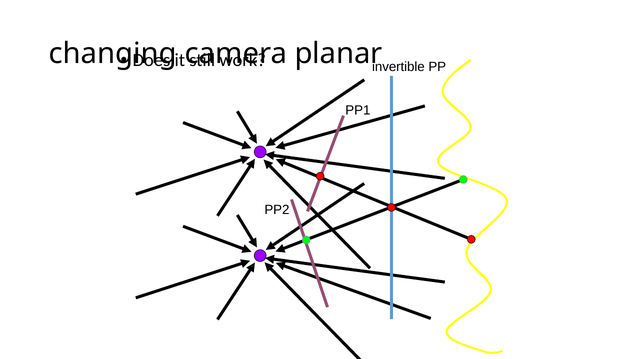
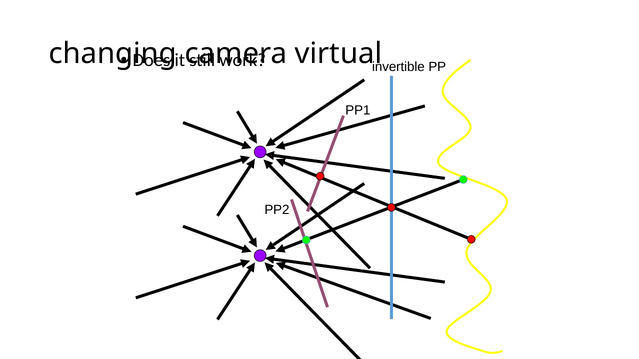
planar: planar -> virtual (338, 54)
